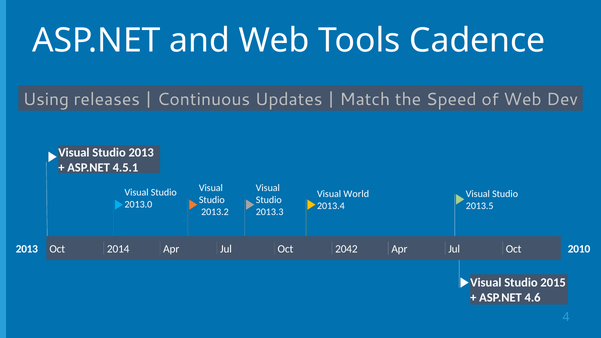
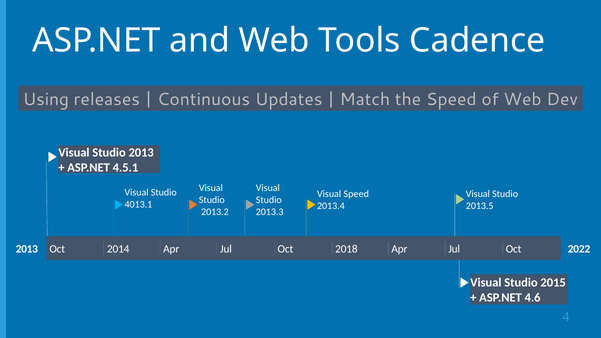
Visual World: World -> Speed (356, 194)
2013.0: 2013.0 -> 4013.1 (138, 205)
2042: 2042 -> 2018 (346, 249)
2010: 2010 -> 2022 (579, 249)
